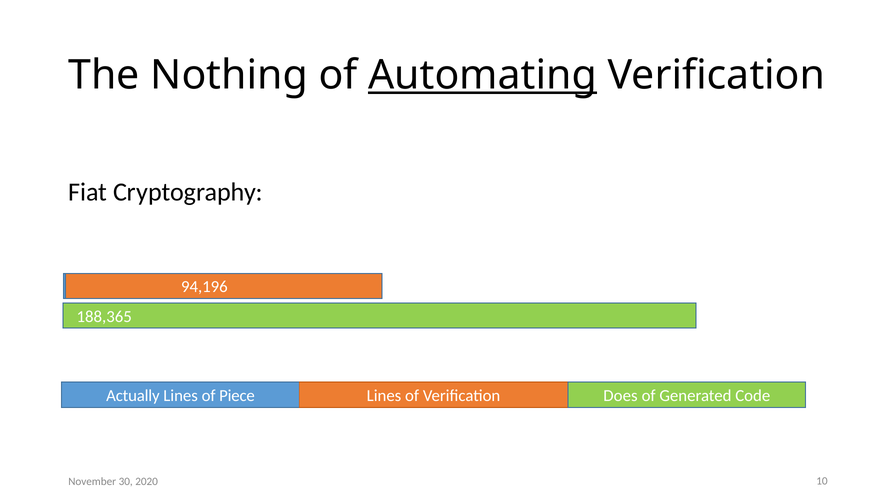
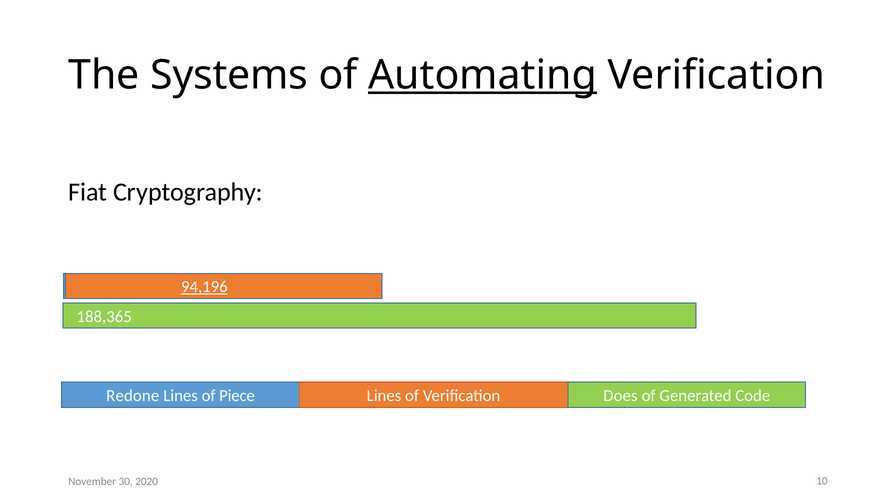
Nothing: Nothing -> Systems (229, 75)
94,196 underline: none -> present (204, 287)
Actually: Actually -> Redone (133, 396)
